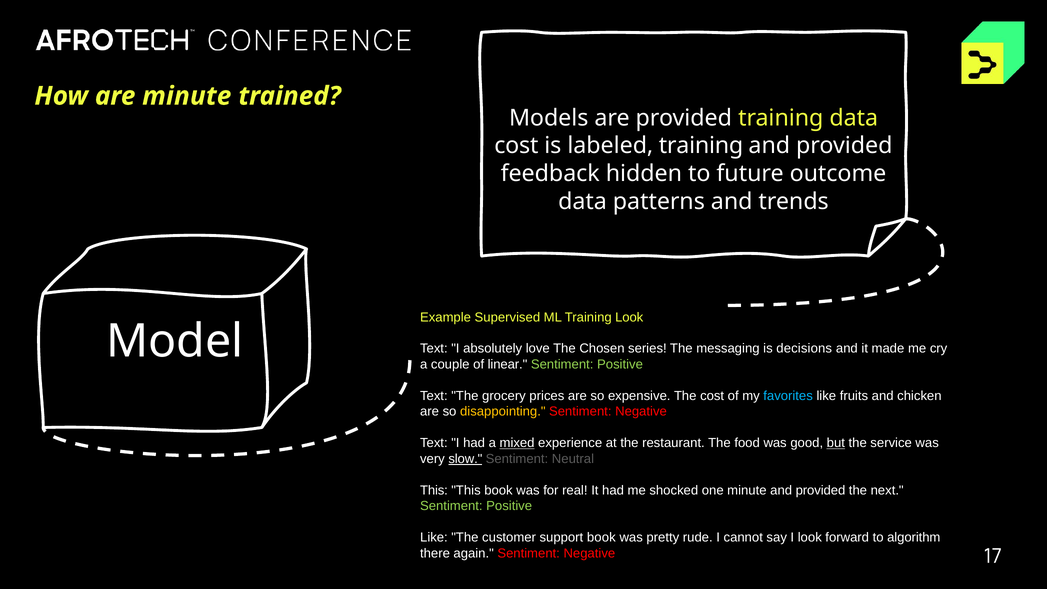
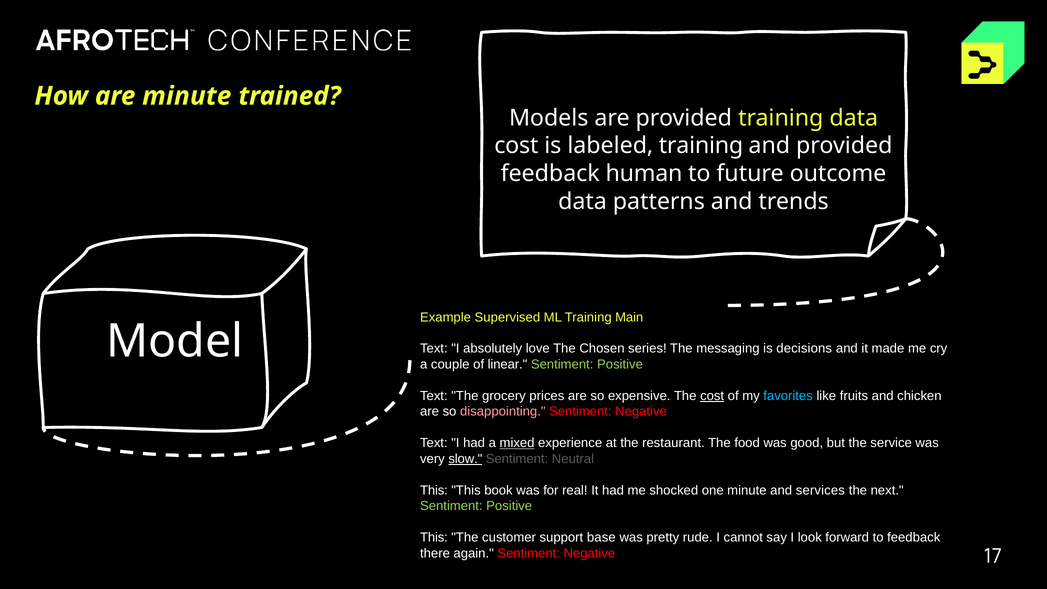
hidden: hidden -> human (644, 174)
Training Look: Look -> Main (629, 317)
cost underline: none -> present (712, 396)
disappointing colour: yellow -> pink (503, 412)
but underline: present -> none (836, 443)
minute and provided: provided -> services (820, 490)
Like: Like -> This (434, 538)
support book: book -> base (601, 538)
to algorithm: algorithm -> feedback (914, 538)
